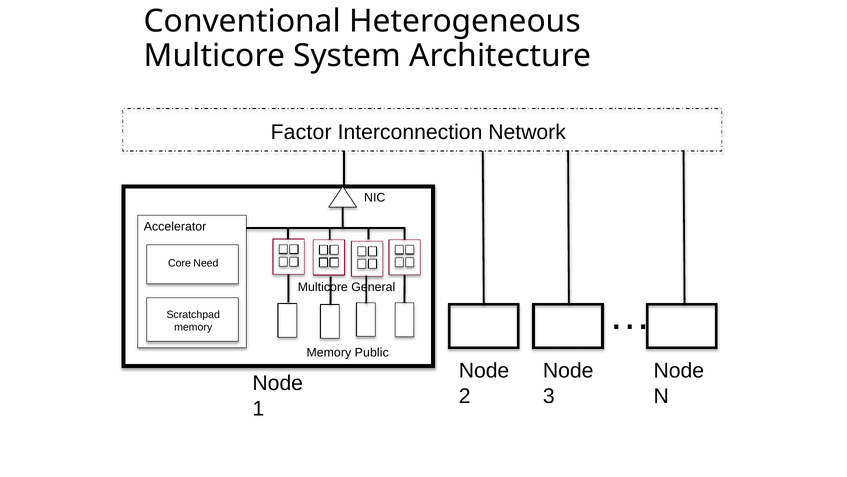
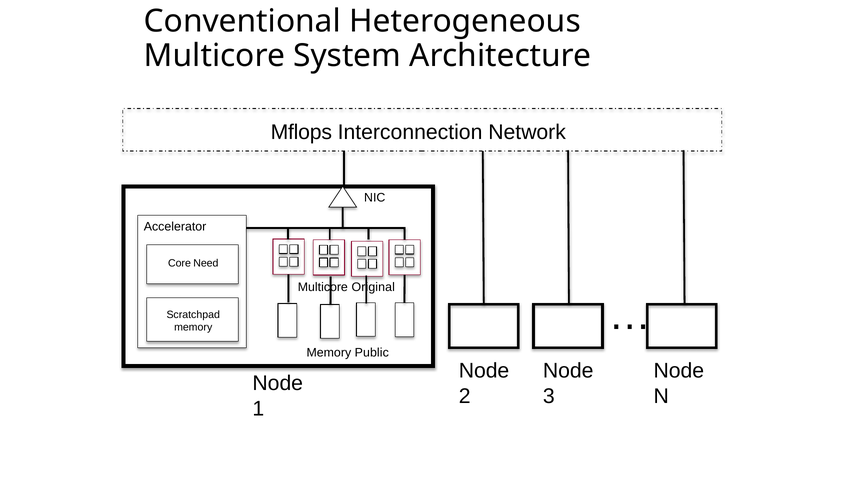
Factor: Factor -> Mflops (301, 132)
General: General -> Original (373, 287)
